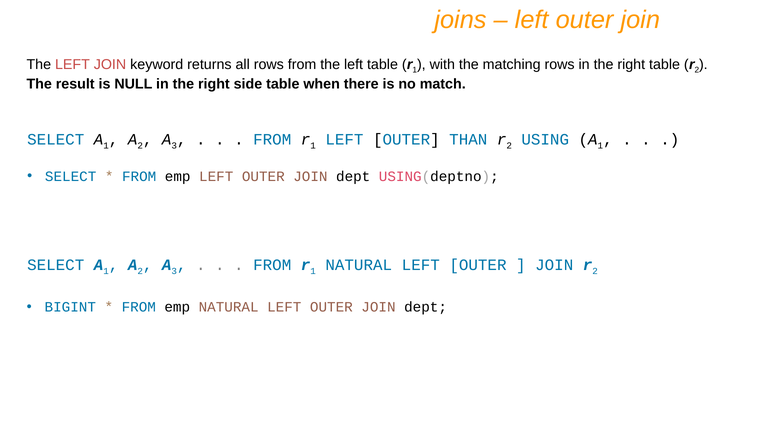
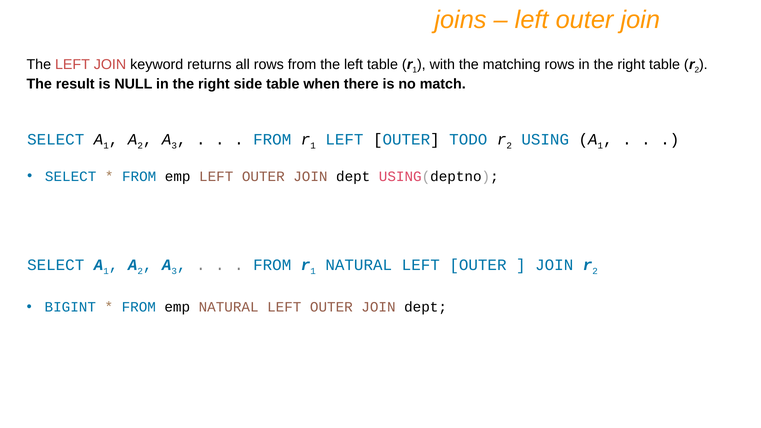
THAN: THAN -> TODO (468, 140)
